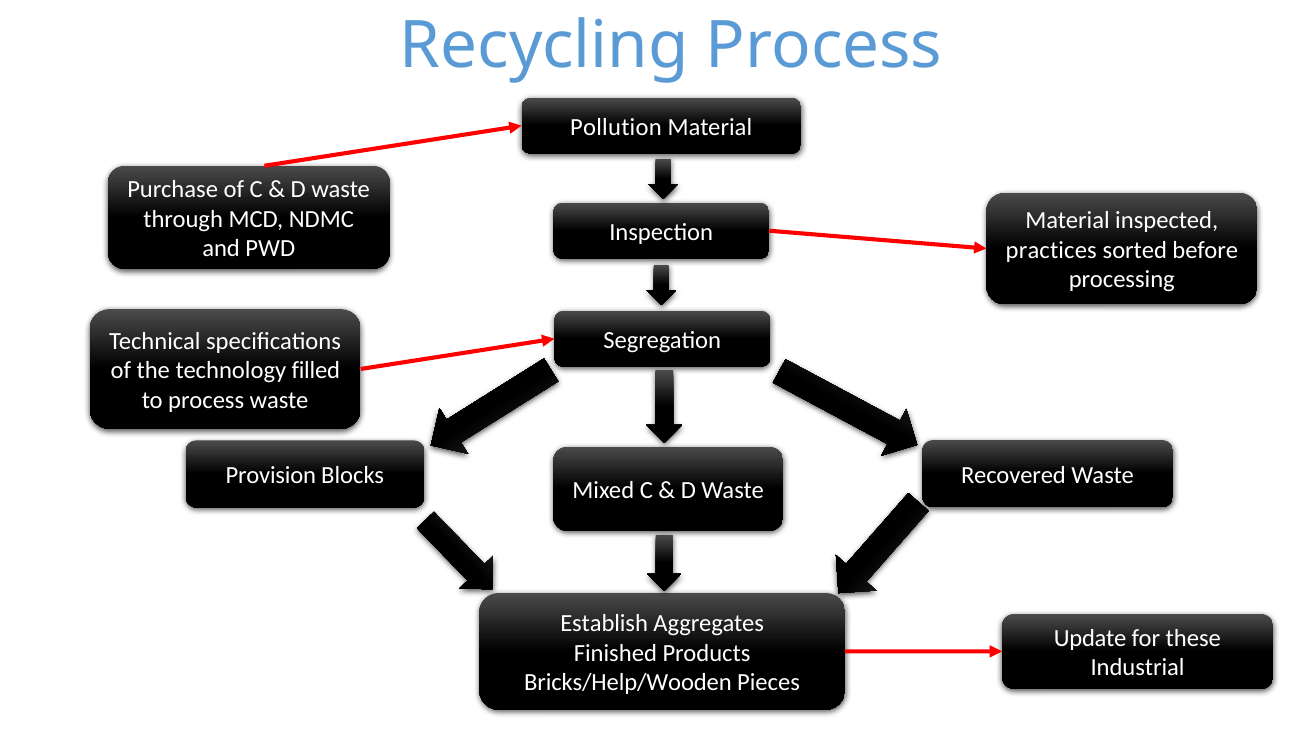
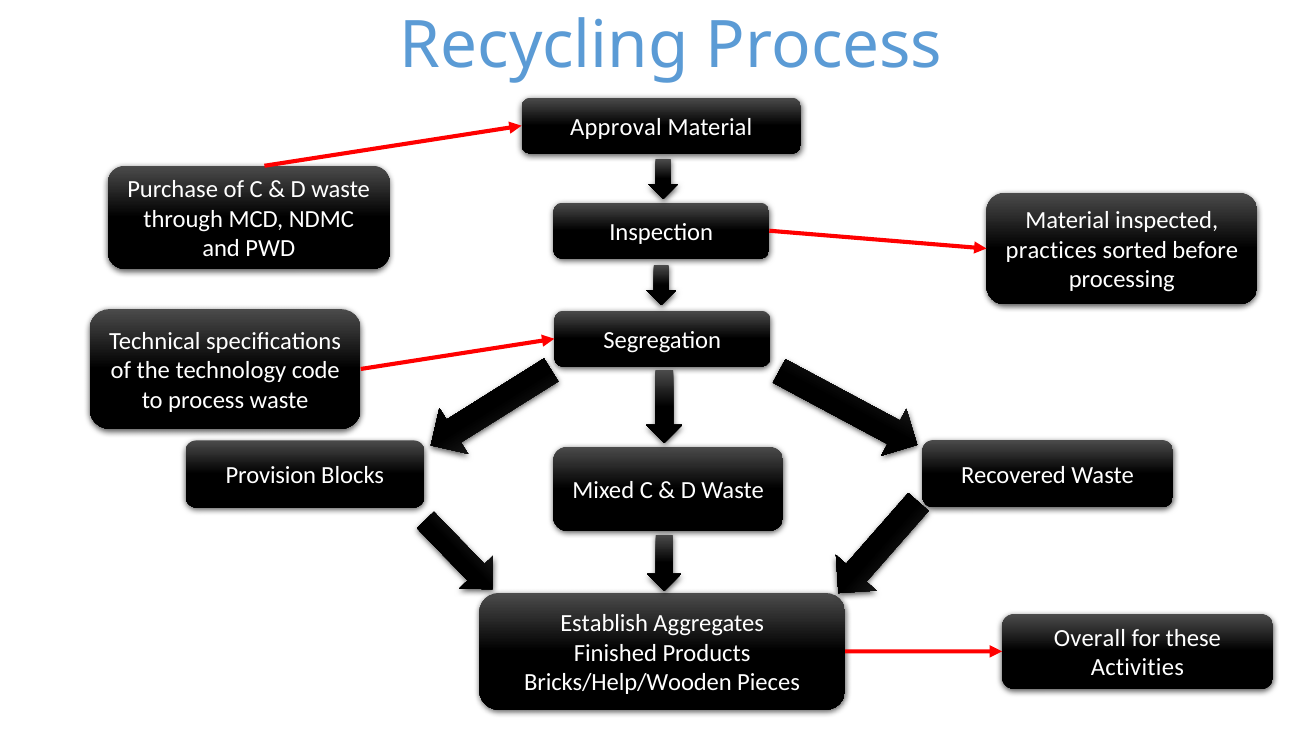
Pollution: Pollution -> Approval (616, 127)
filled: filled -> code (316, 371)
Update: Update -> Overall (1090, 639)
Industrial: Industrial -> Activities (1137, 668)
